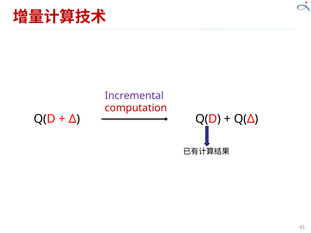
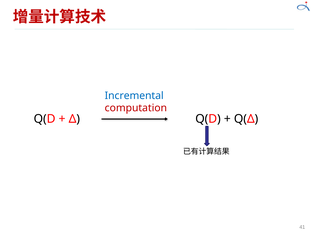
Incremental colour: purple -> blue (134, 96)
